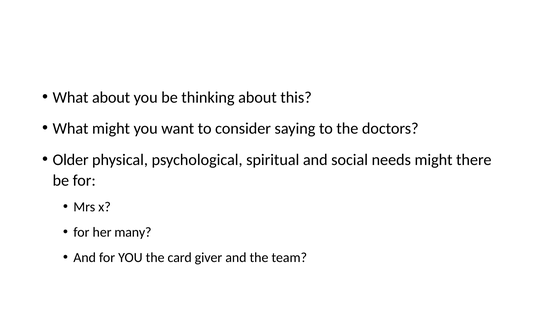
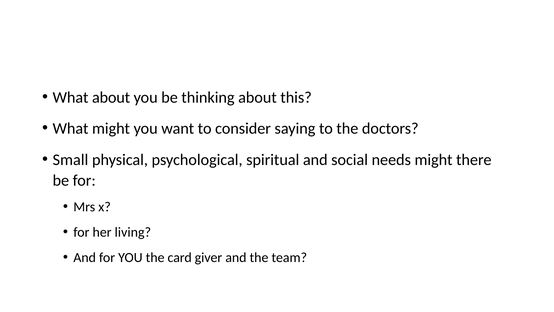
Older: Older -> Small (70, 160)
many: many -> living (133, 232)
